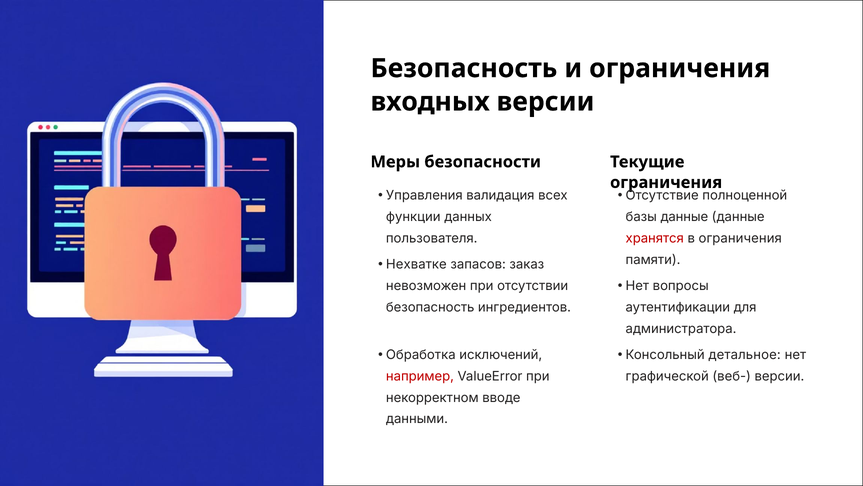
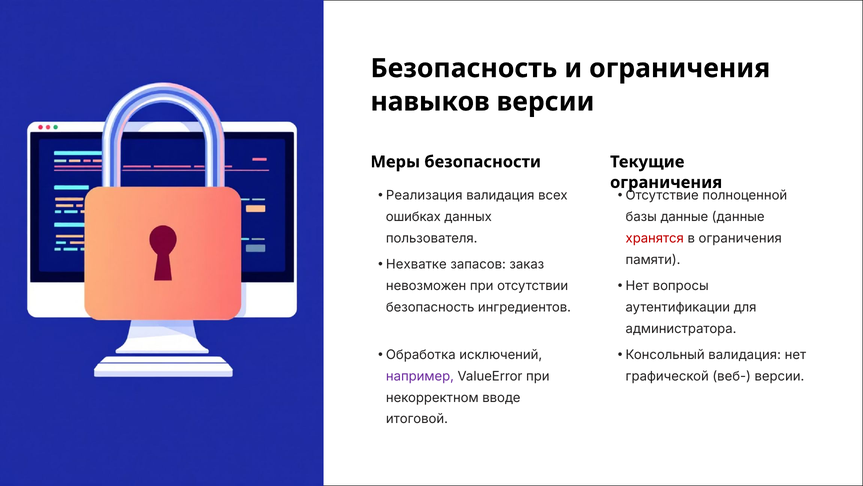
входных: входных -> навыков (430, 102)
Управления: Управления -> Реализация (424, 195)
функции: функции -> ошибках (413, 217)
Консольный детальное: детальное -> валидация (745, 355)
например colour: red -> purple (420, 376)
данными: данными -> итоговой (417, 419)
